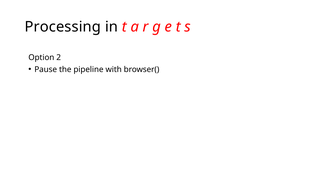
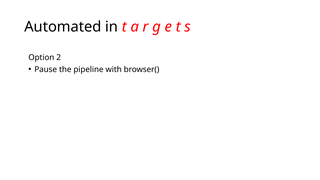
Processing: Processing -> Automated (63, 27)
